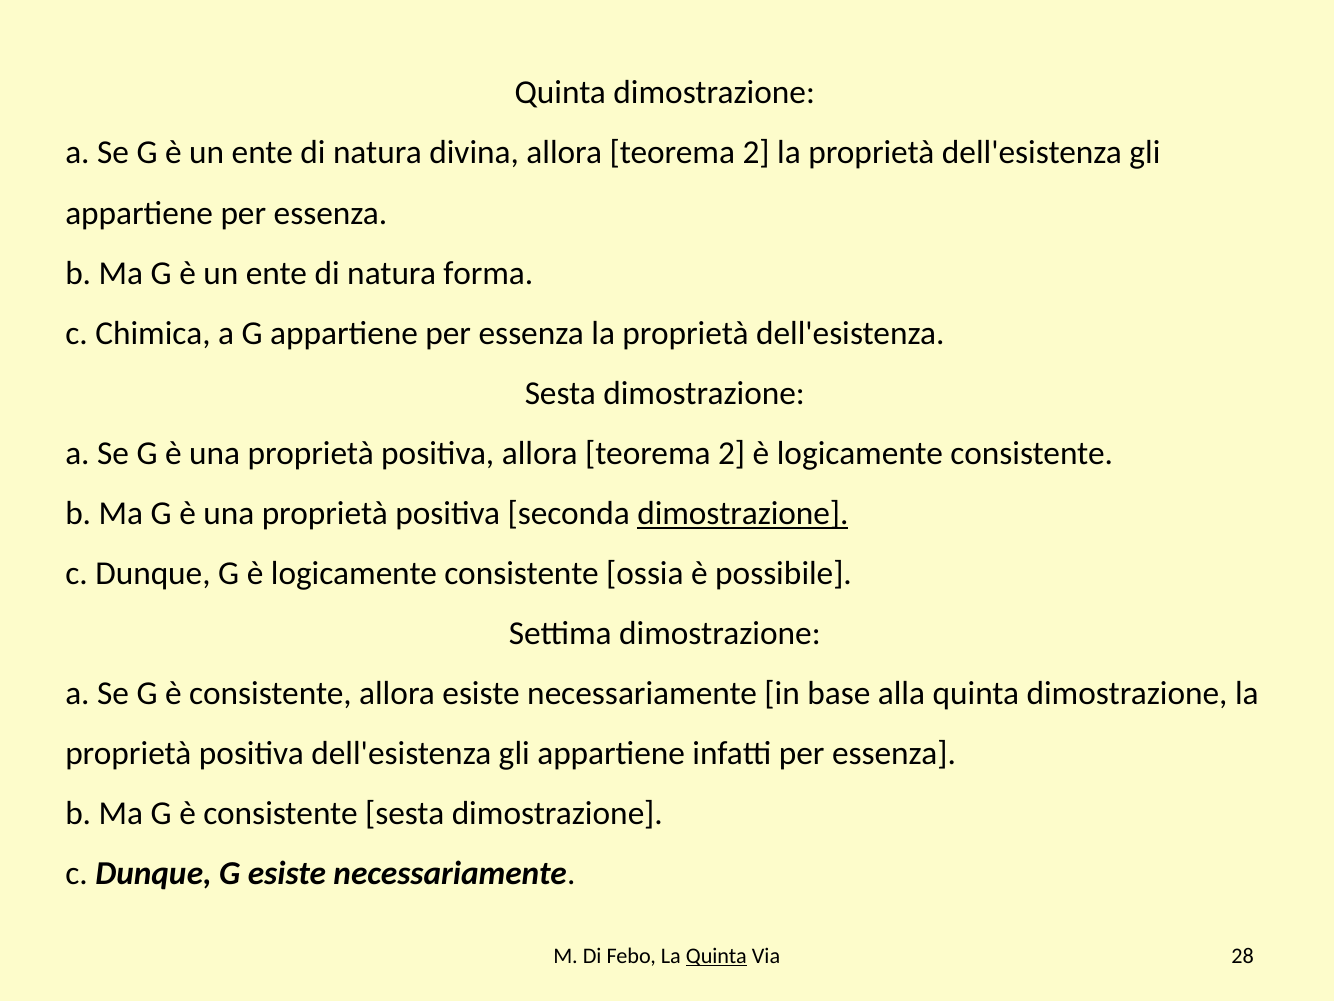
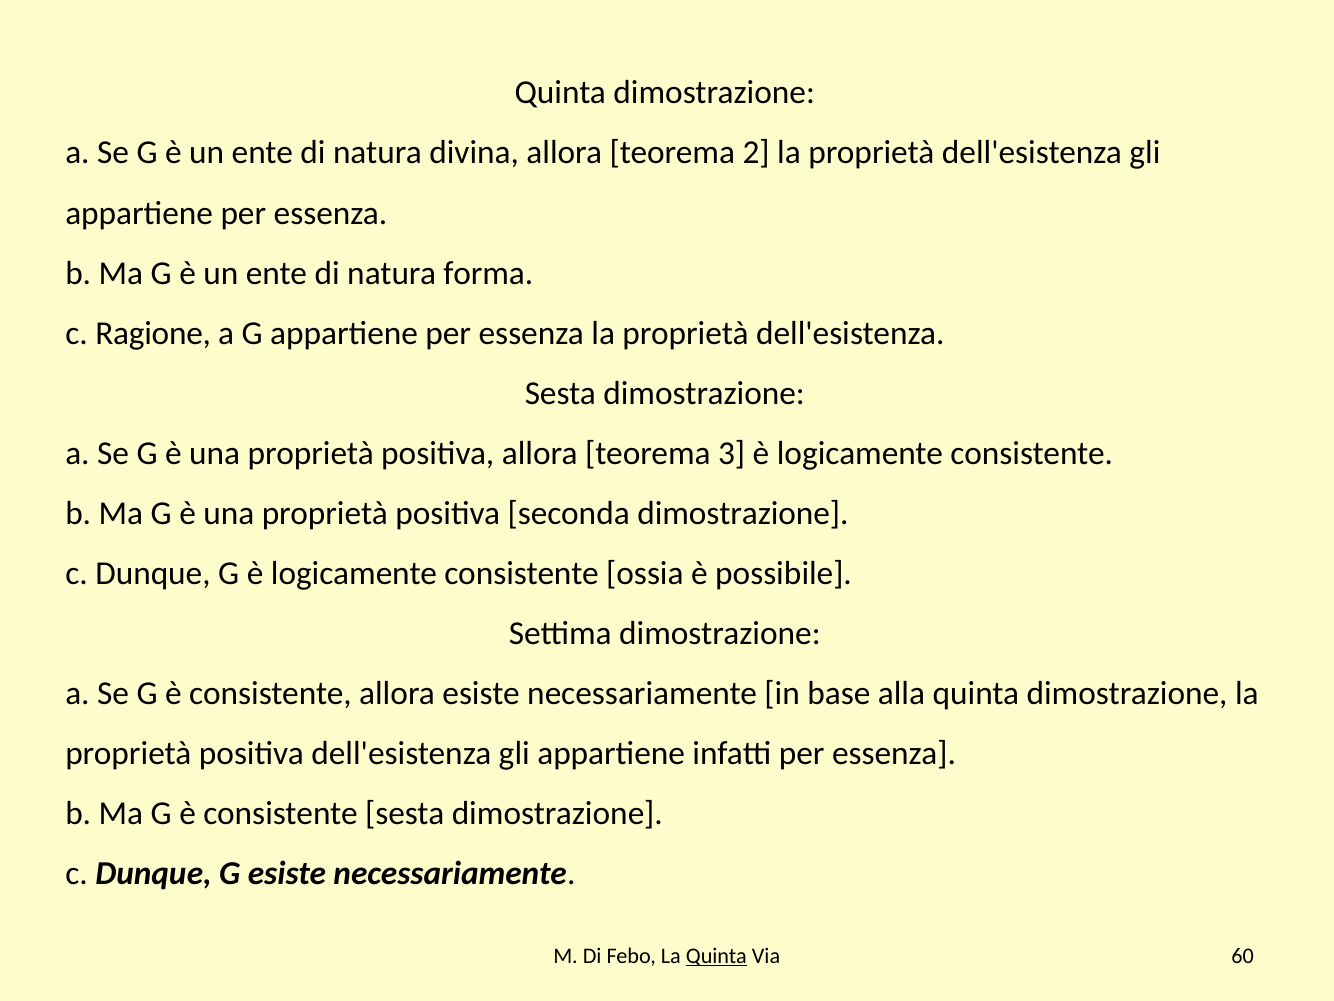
Chimica: Chimica -> Ragione (153, 333)
positiva allora teorema 2: 2 -> 3 (732, 453)
dimostrazione underline: present -> none (743, 513)
28: 28 -> 60 (1243, 955)
